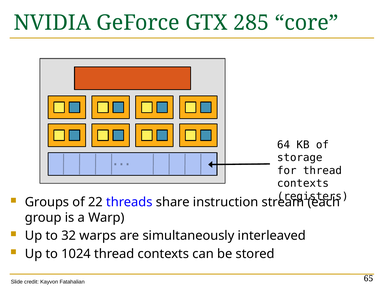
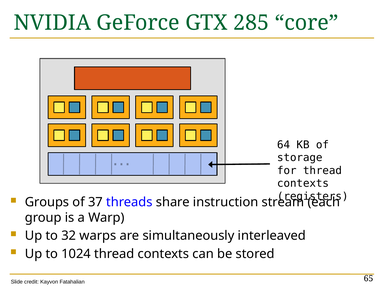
22: 22 -> 37 (95, 202)
